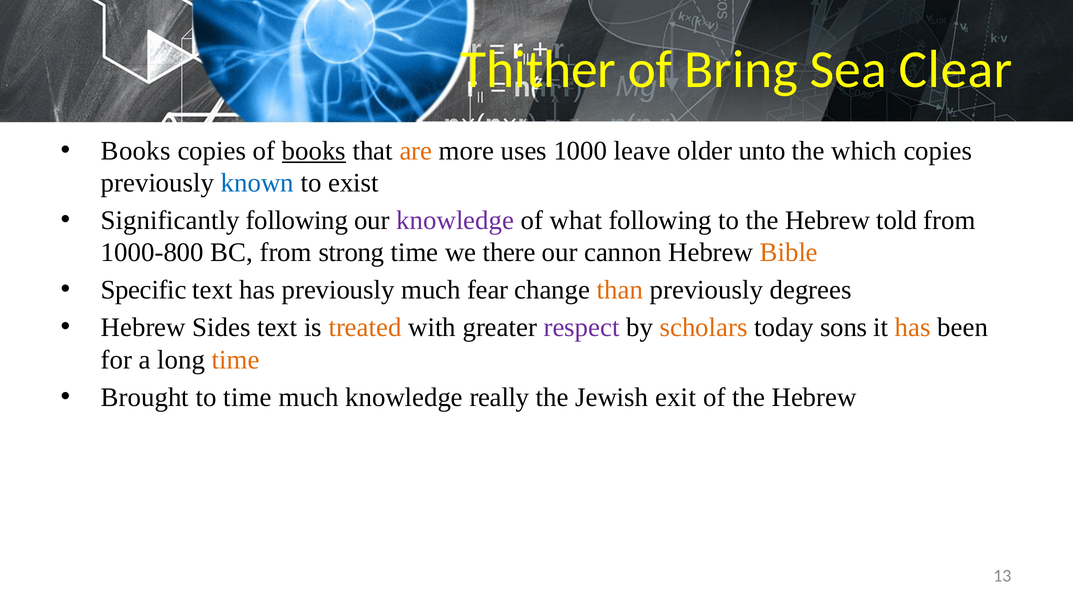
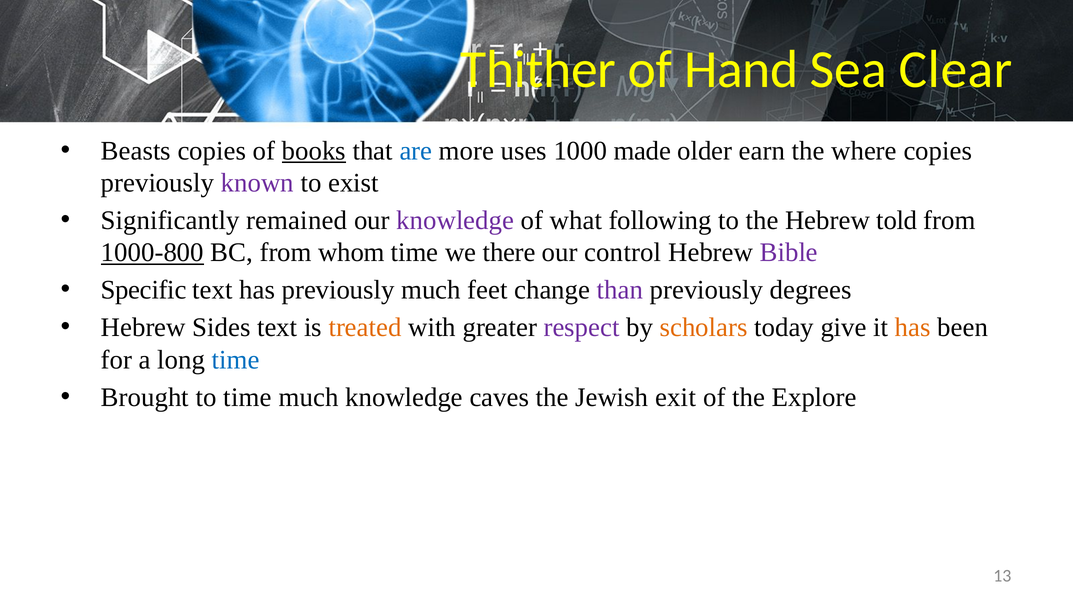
Bring: Bring -> Hand (741, 70)
Books: Books -> Beasts (136, 151)
are colour: orange -> blue (416, 151)
leave: leave -> made (642, 151)
unto: unto -> earn (762, 151)
which: which -> where (864, 151)
known colour: blue -> purple (257, 183)
Significantly following: following -> remained (297, 221)
1000-800 underline: none -> present (152, 253)
strong: strong -> whom (351, 253)
cannon: cannon -> control (623, 253)
Bible colour: orange -> purple (789, 253)
fear: fear -> feet (488, 290)
than colour: orange -> purple (620, 290)
sons: sons -> give (844, 328)
time colour: orange -> blue (236, 360)
really: really -> caves (499, 398)
of the Hebrew: Hebrew -> Explore (814, 398)
